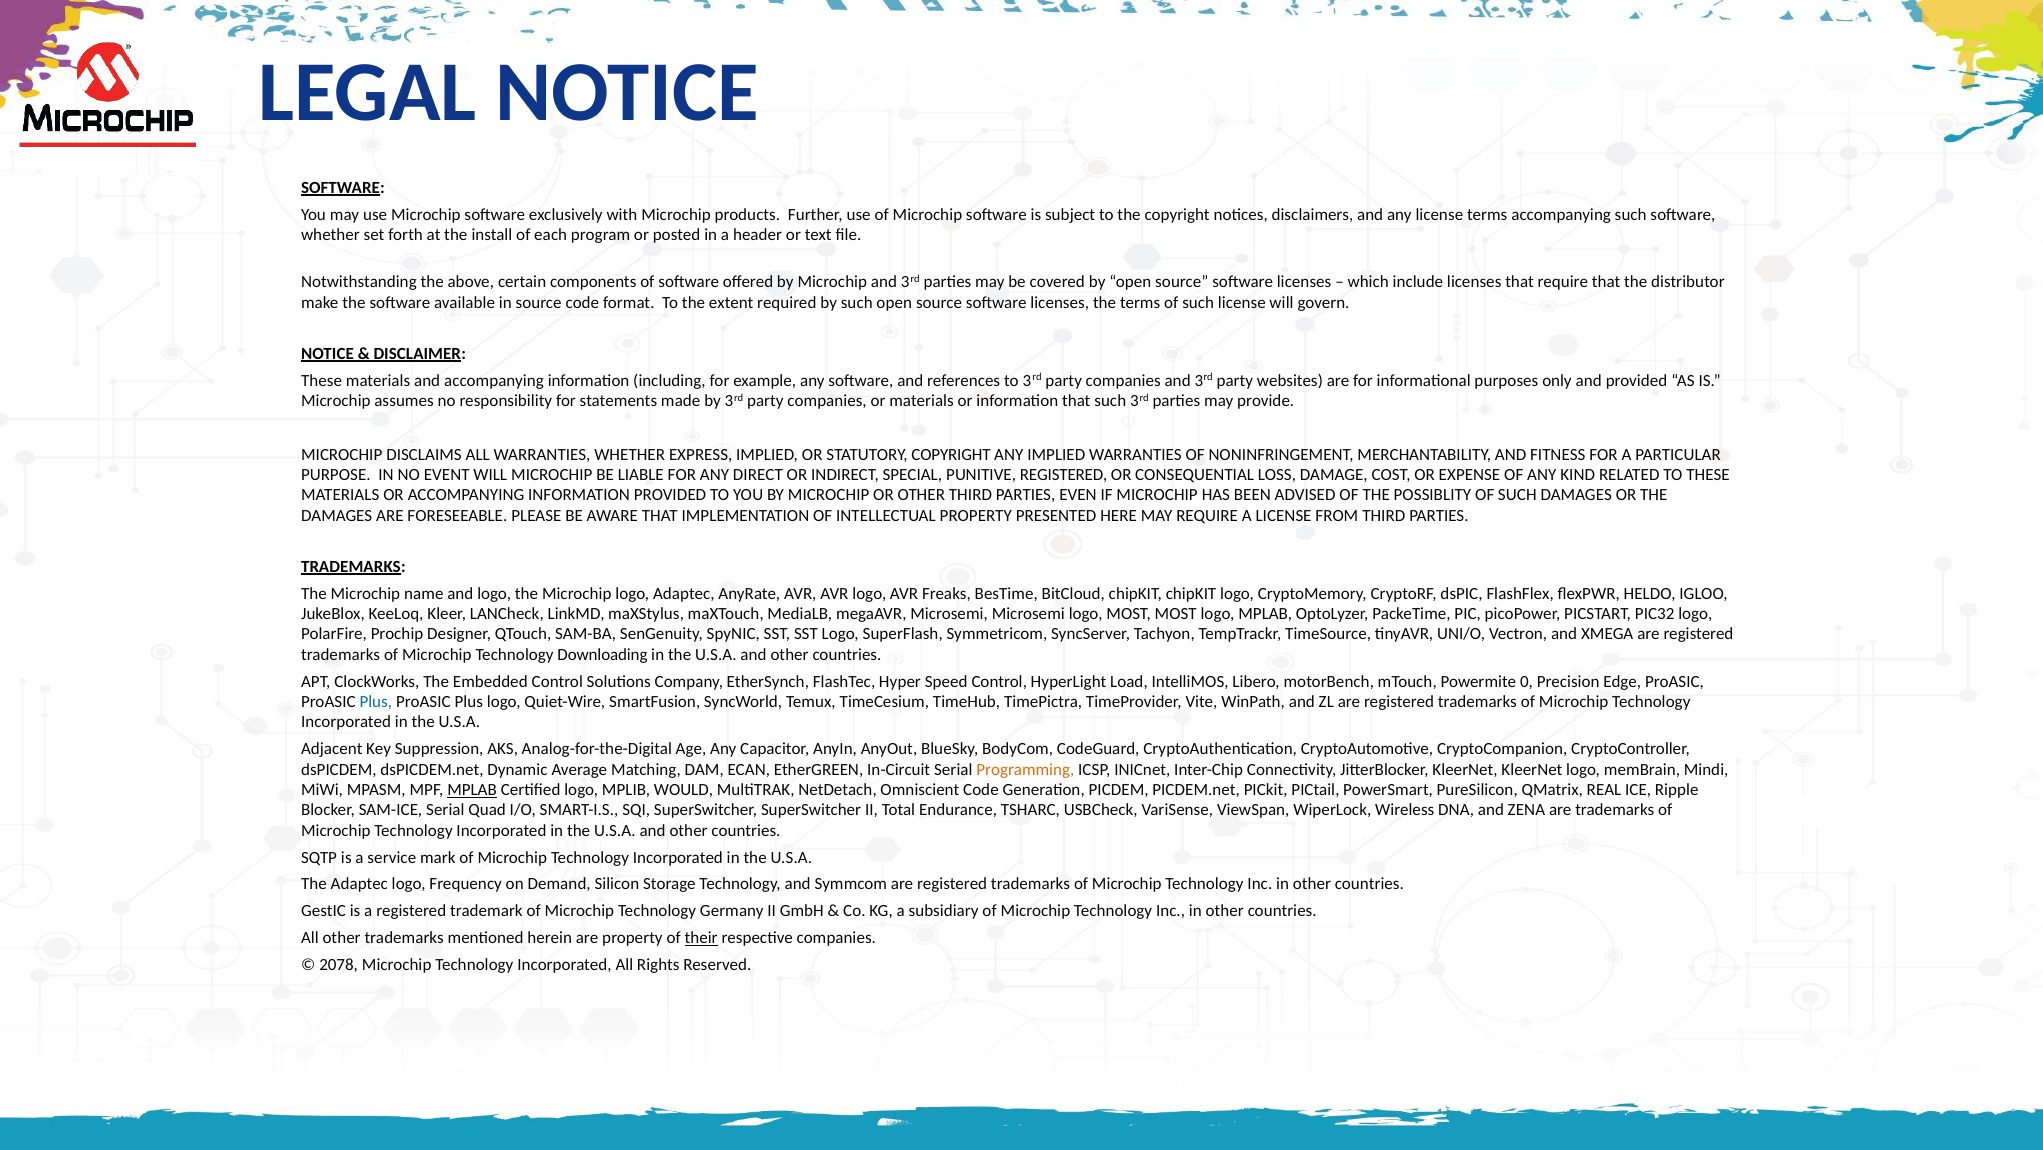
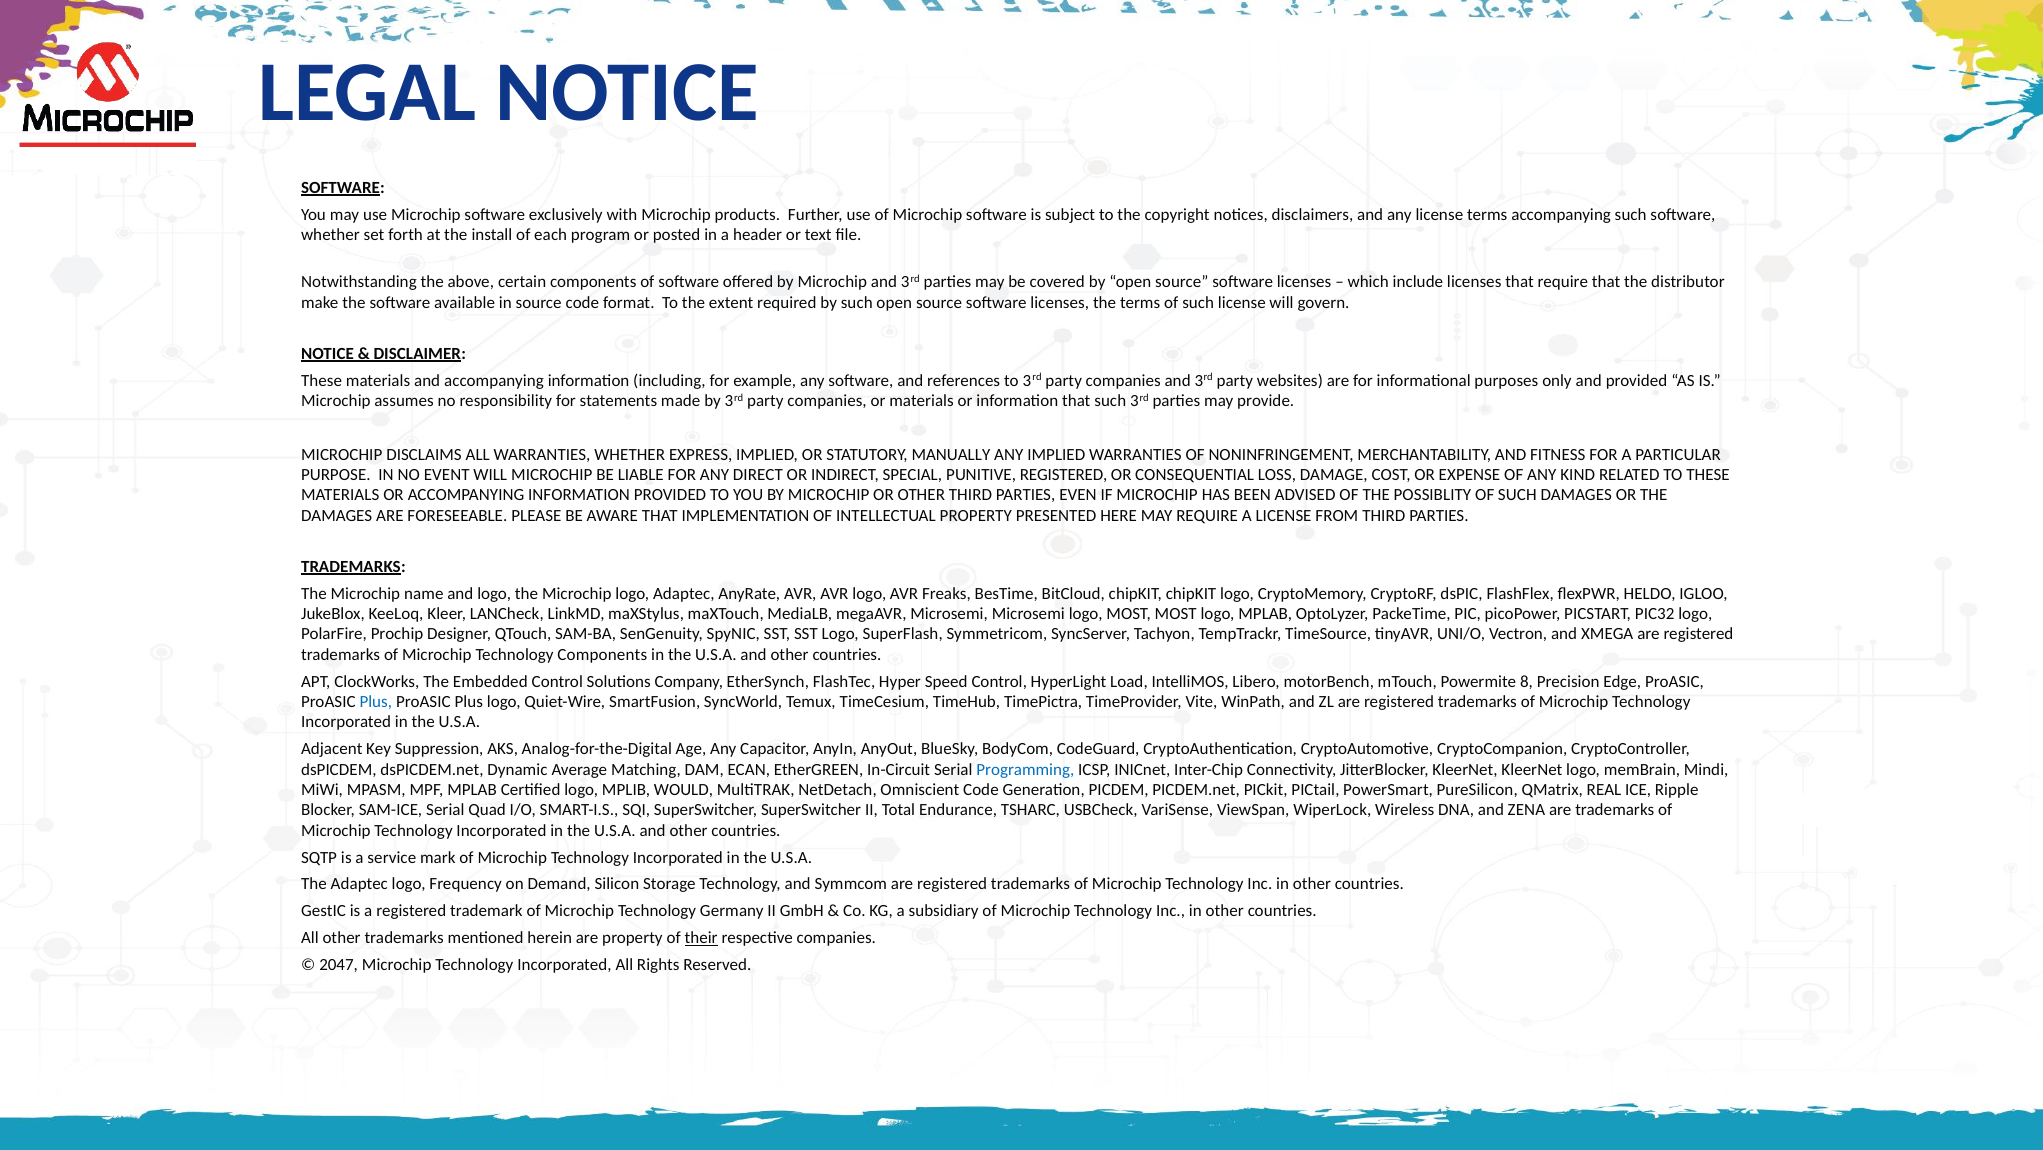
STATUTORY COPYRIGHT: COPYRIGHT -> MANUALLY (951, 454)
Technology Downloading: Downloading -> Components (602, 654)
0: 0 -> 8 (1526, 681)
Programming colour: orange -> blue (1025, 769)
MPLAB underline: present -> none (472, 790)
2078: 2078 -> 2047 (339, 964)
